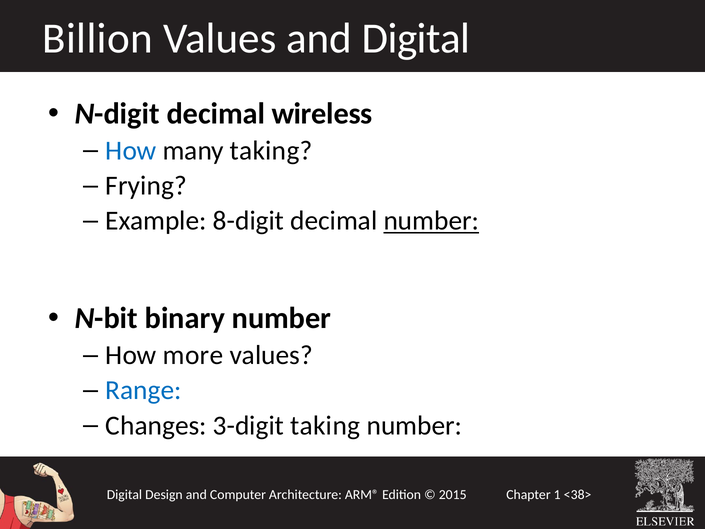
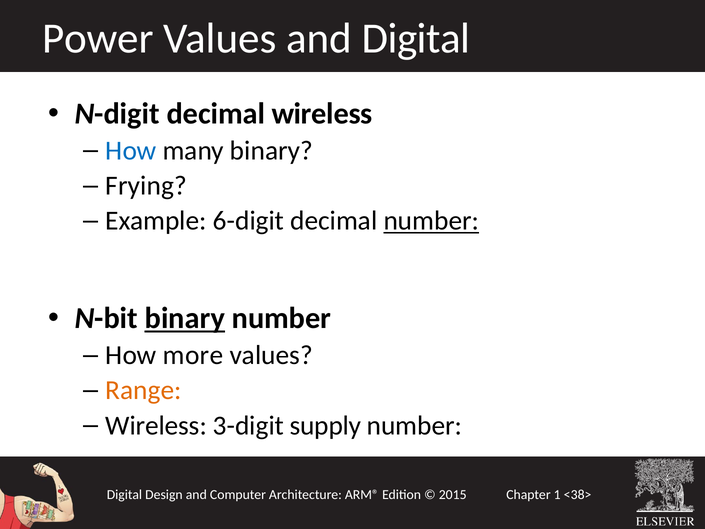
Billion: Billion -> Power (98, 38)
many taking: taking -> binary (271, 150)
8-digit: 8-digit -> 6-digit (249, 221)
binary underline: none -> present (185, 318)
Range colour: blue -> orange (143, 390)
Changes: Changes -> Wireless (156, 425)
3-digit taking: taking -> supply (325, 425)
